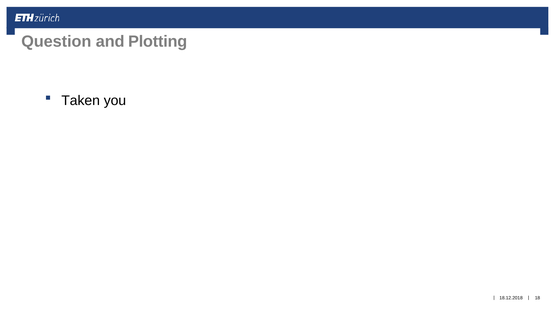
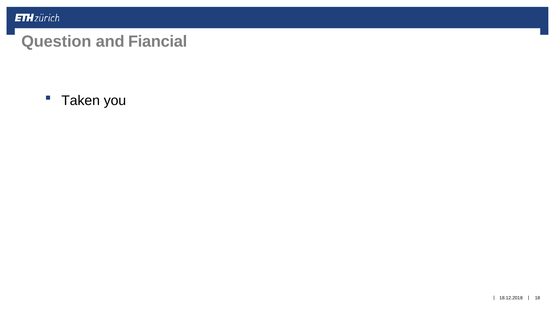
Plotting: Plotting -> Fiancial (158, 42)
